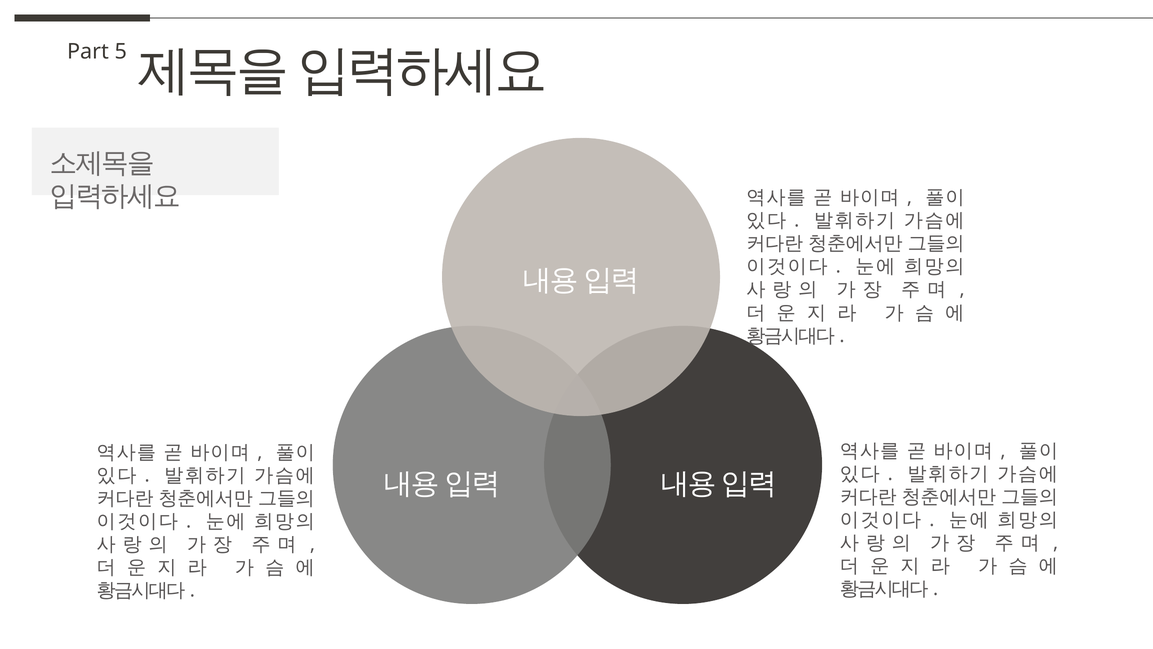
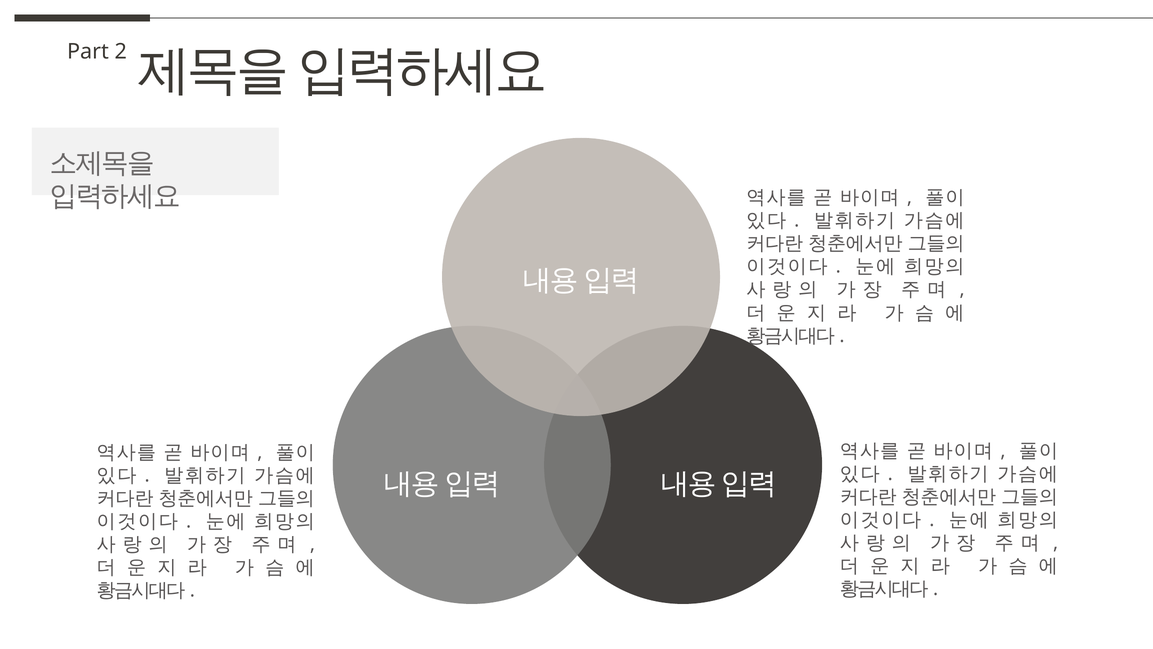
5: 5 -> 2 (121, 51)
